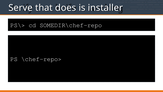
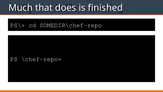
Serve: Serve -> Much (21, 8)
installer: installer -> finished (105, 8)
